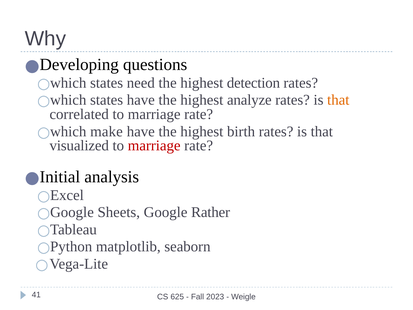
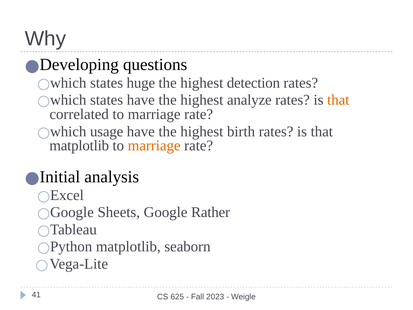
need: need -> huge (141, 83)
make: make -> usage (107, 131)
visualized: visualized -> matplotlib (79, 146)
marriage colour: red -> orange (154, 146)
